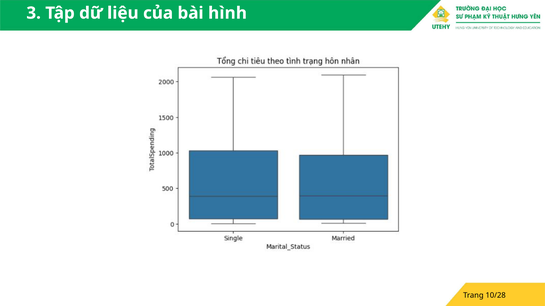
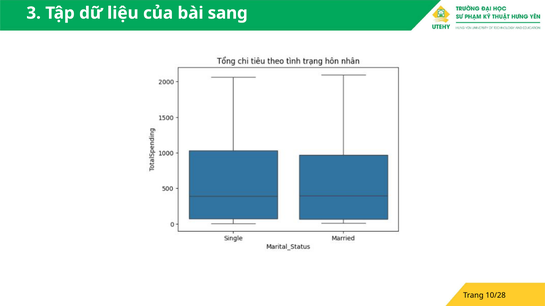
hình: hình -> sang (228, 13)
